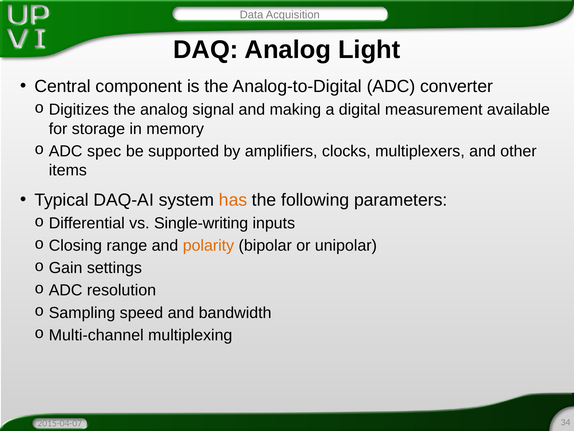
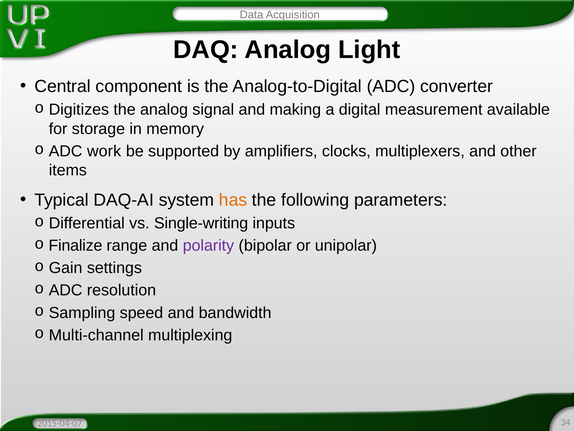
spec: spec -> work (104, 151)
Closing: Closing -> Finalize (75, 245)
polarity colour: orange -> purple (208, 245)
